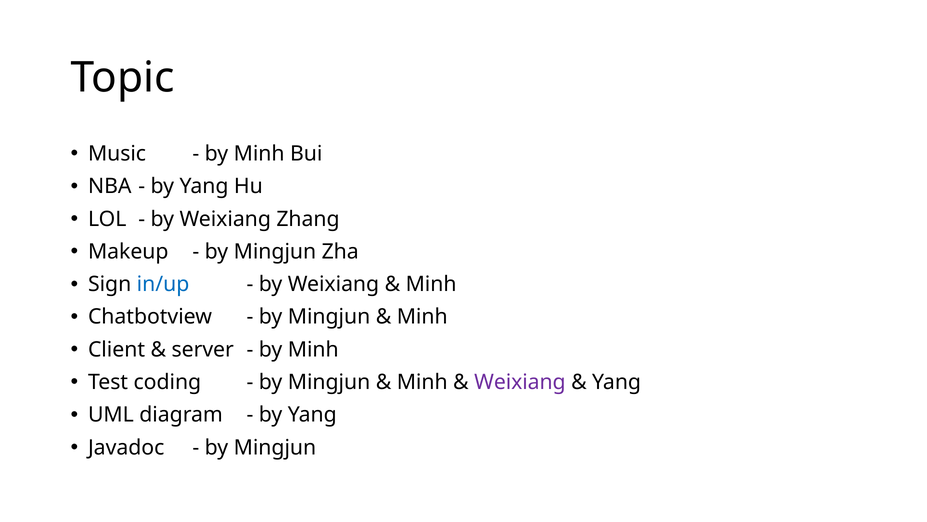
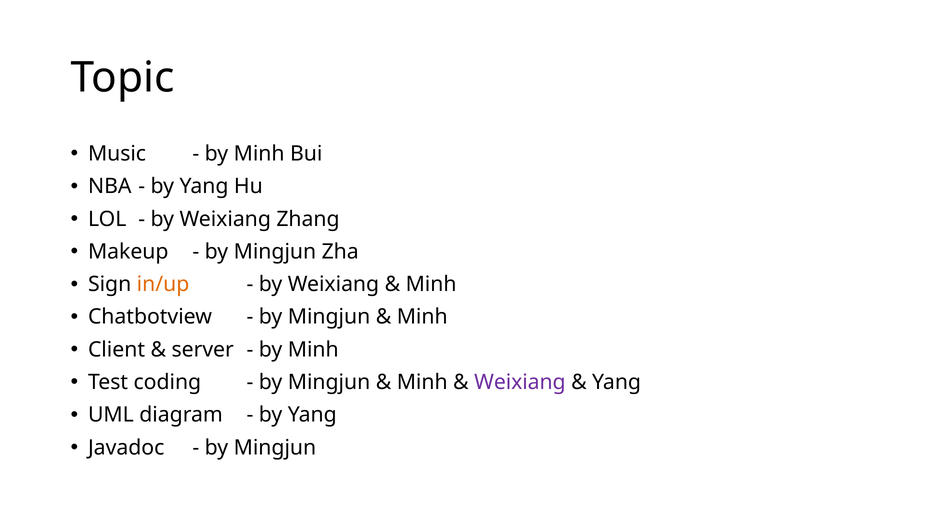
in/up colour: blue -> orange (163, 284)
